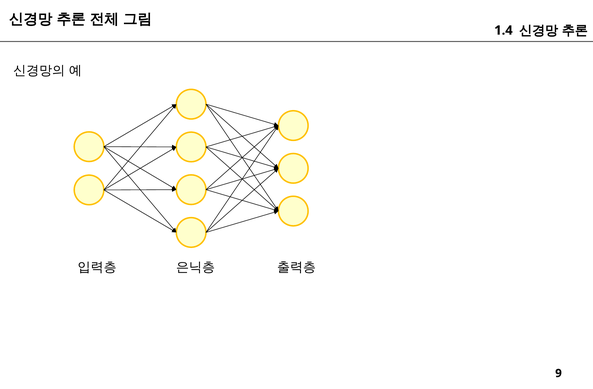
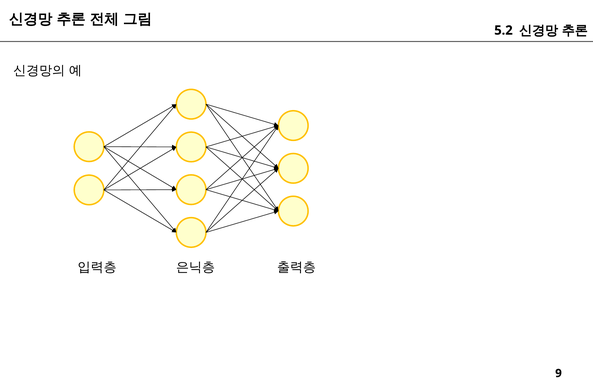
1.4: 1.4 -> 5.2 (503, 30)
